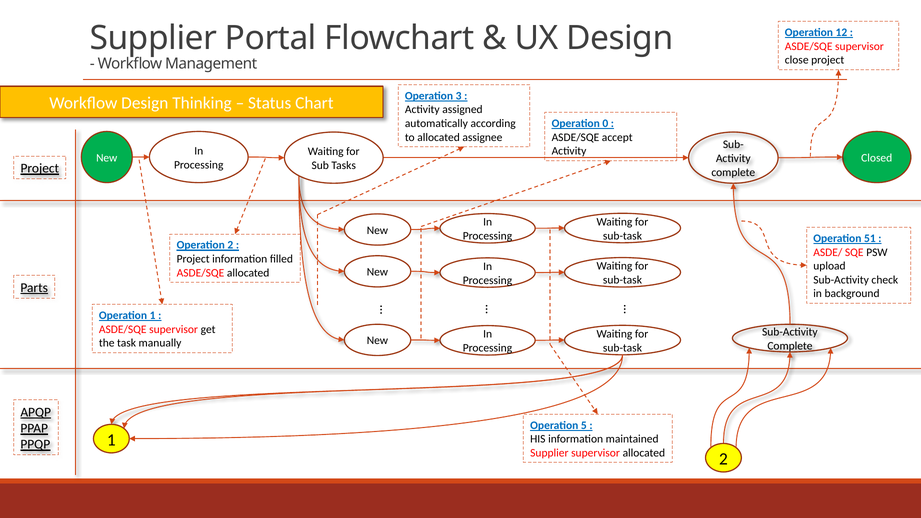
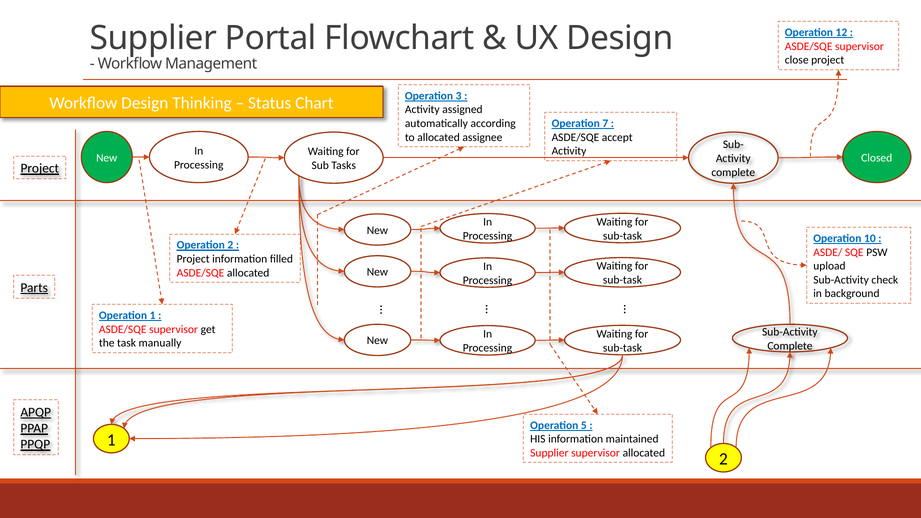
0: 0 -> 7 (605, 124)
51: 51 -> 10 (870, 238)
